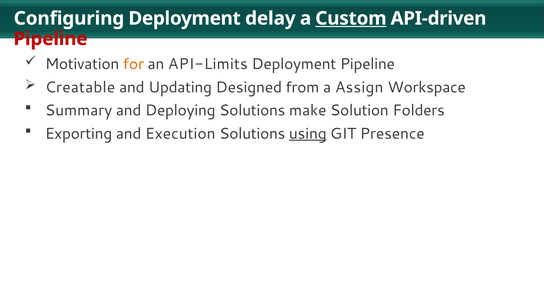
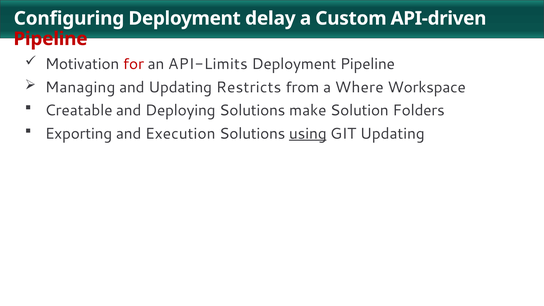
Custom underline: present -> none (351, 18)
for colour: orange -> red (133, 64)
Creatable: Creatable -> Managing (80, 87)
Designed: Designed -> Restricts (249, 87)
Assign: Assign -> Where (359, 87)
Summary: Summary -> Creatable (79, 110)
GIT Presence: Presence -> Updating (392, 134)
